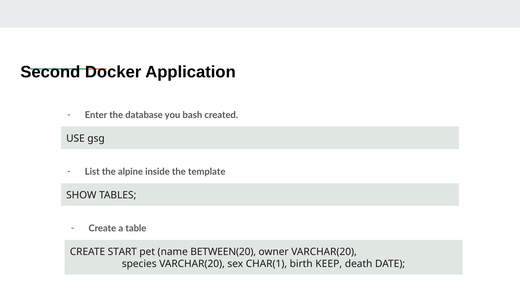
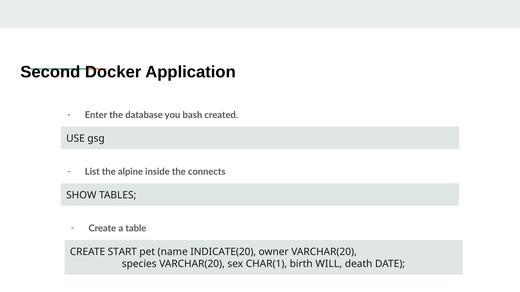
template: template -> connects (207, 172)
BETWEEN(20: BETWEEN(20 -> INDICATE(20 (223, 252)
KEEP: KEEP -> WILL (329, 264)
